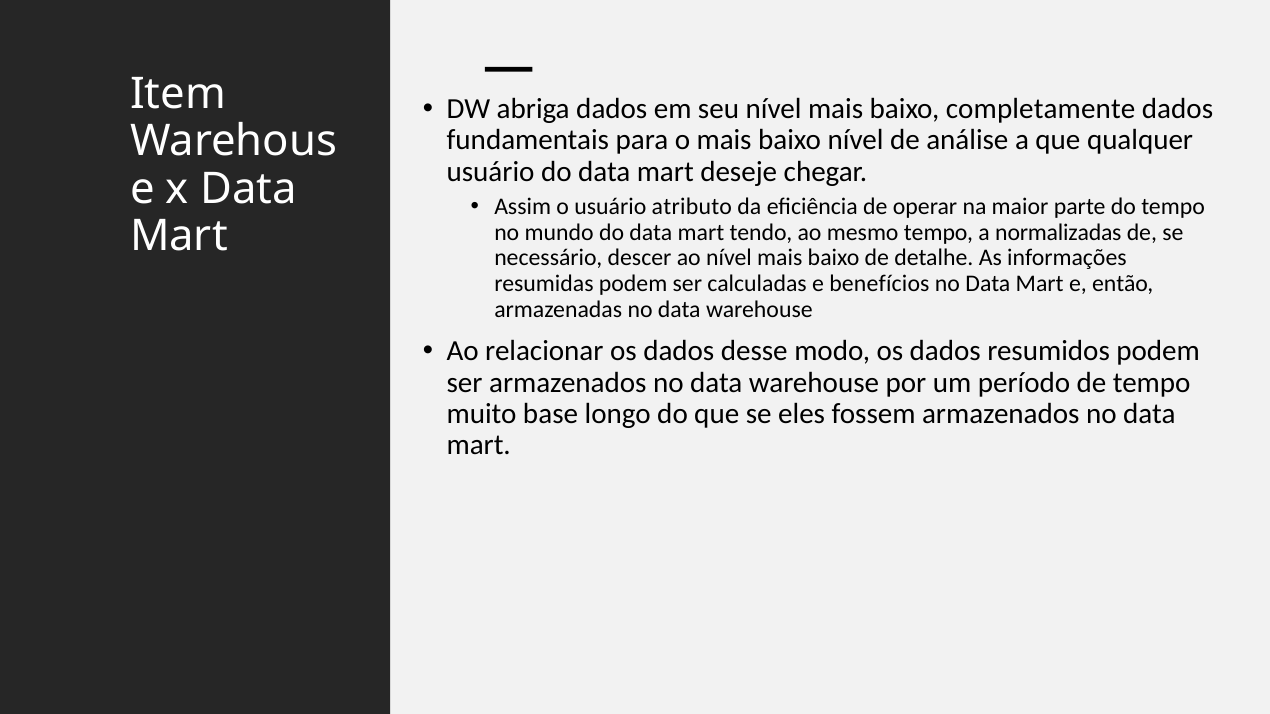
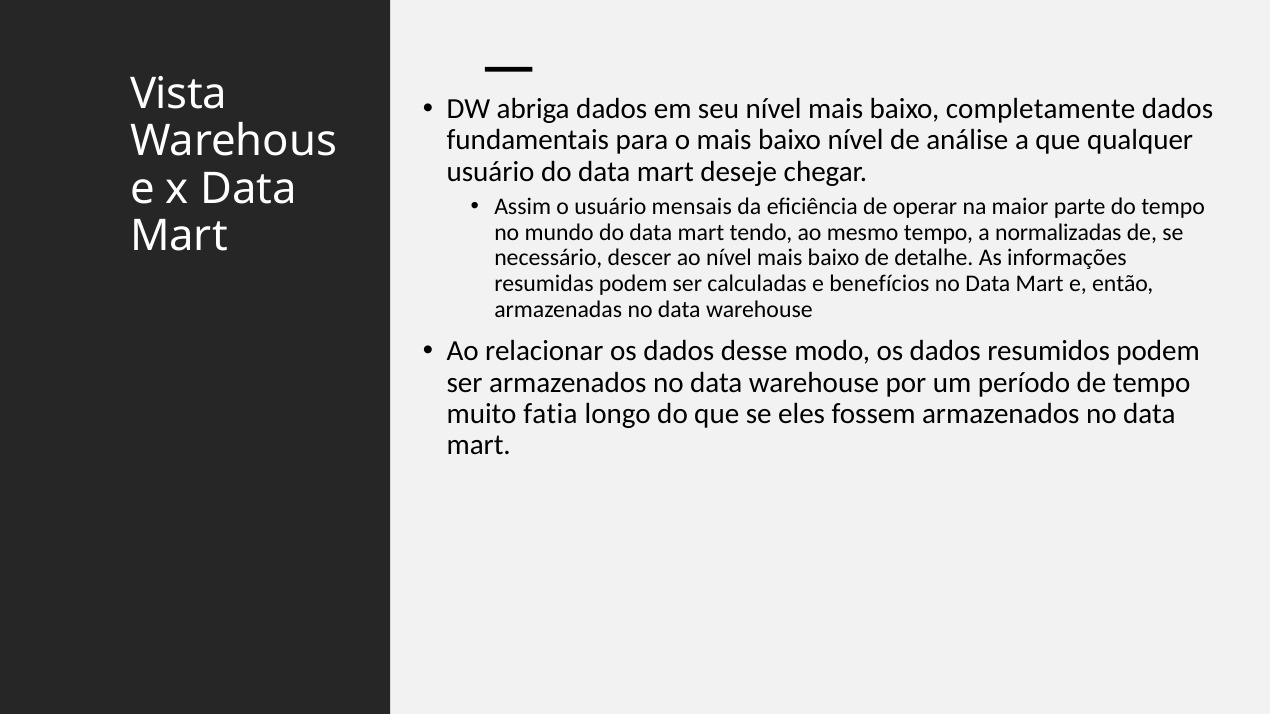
Item: Item -> Vista (178, 95)
atributo: atributo -> mensais (692, 207)
base: base -> fatia (550, 414)
